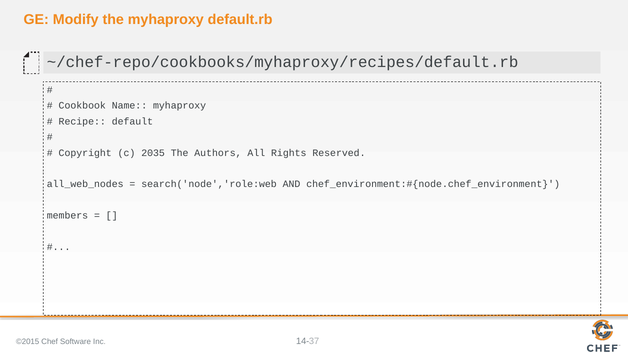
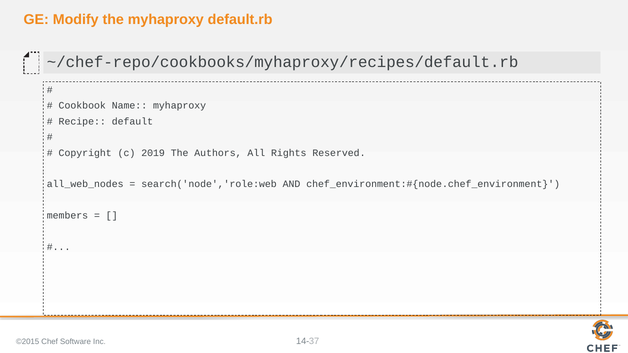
2035: 2035 -> 2019 (153, 153)
